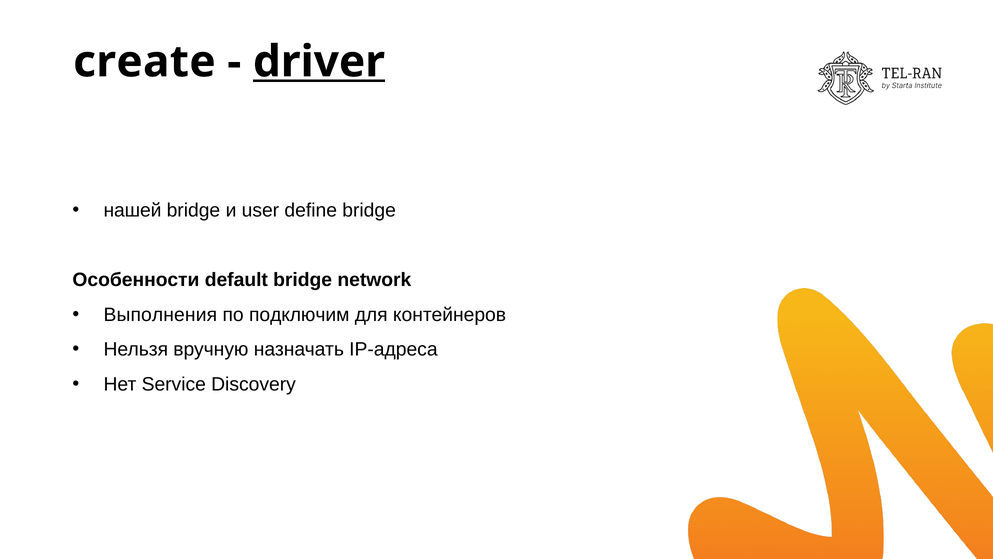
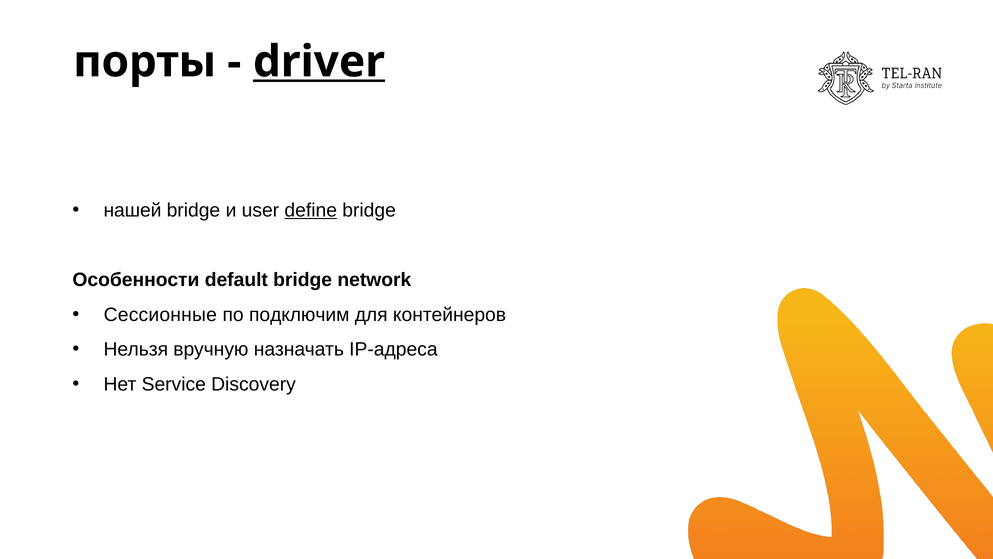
create: create -> порты (145, 62)
define underline: none -> present (311, 210)
Выполнения: Выполнения -> Сессионные (160, 314)
